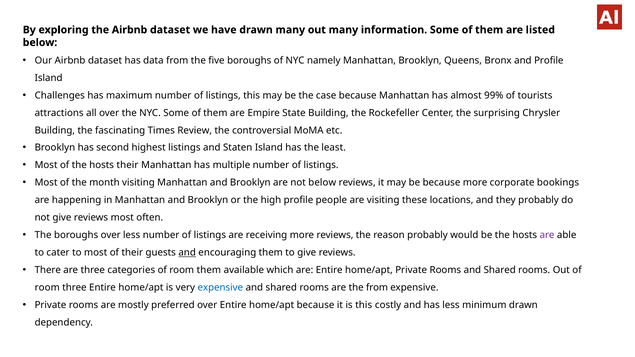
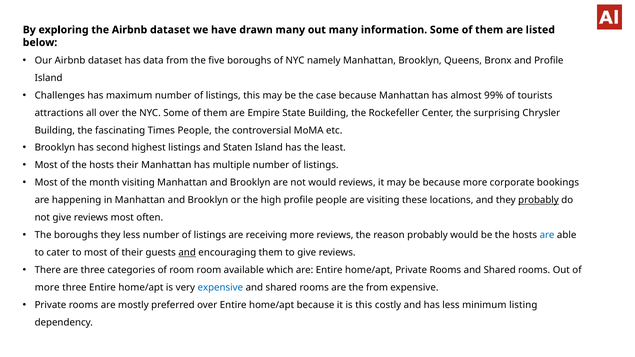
Times Review: Review -> People (195, 130)
not below: below -> would (322, 183)
probably underline: none -> present (539, 200)
boroughs over: over -> they (111, 235)
are colour: purple -> blue (547, 235)
room them: them -> room (209, 270)
room: room -> more (47, 288)
minimum drawn: drawn -> listing (523, 305)
